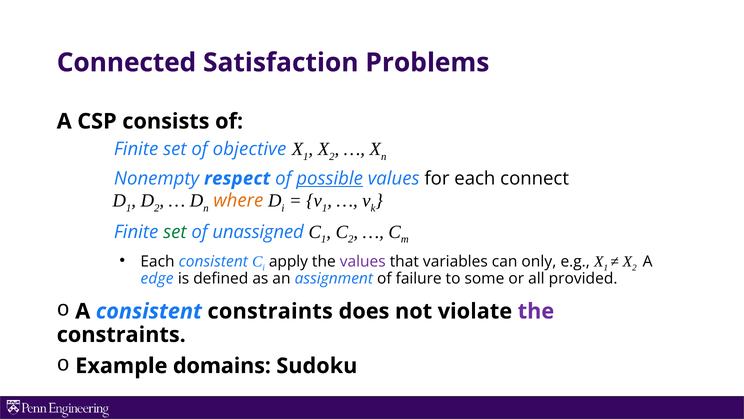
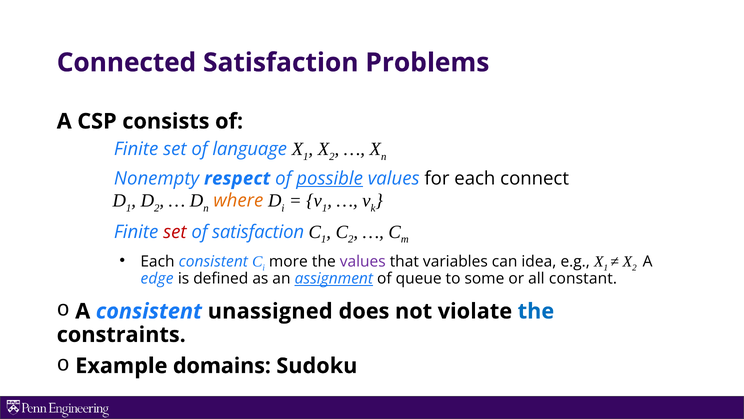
objective: objective -> language (250, 149)
set colour: green -> red (175, 232)
of unassigned: unassigned -> satisfaction (258, 232)
apply: apply -> more (288, 261)
only: only -> idea (539, 261)
assignment underline: none -> present (334, 279)
failure: failure -> queue (419, 279)
provided: provided -> constant (583, 279)
consistent constraints: constraints -> unassigned (270, 311)
the colour: purple -> blue (536, 311)
